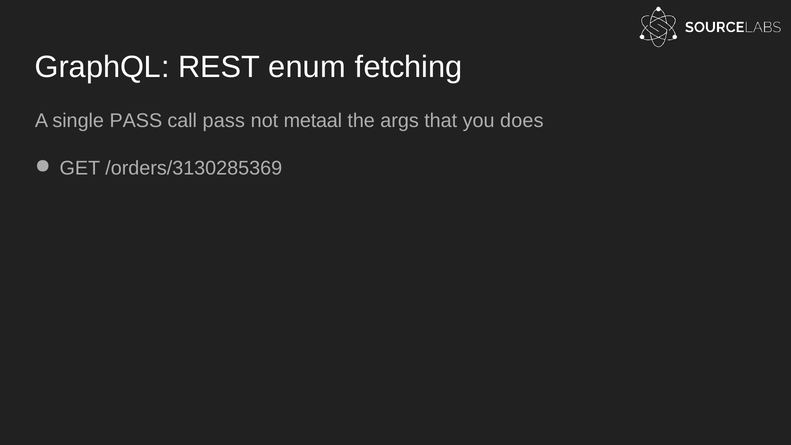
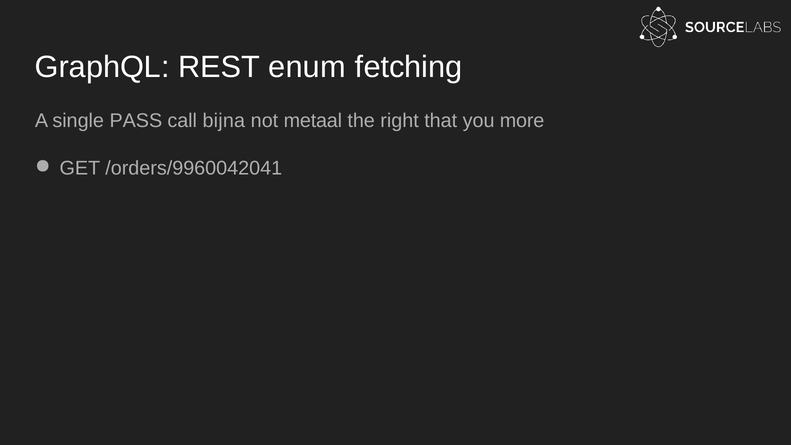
call pass: pass -> bijna (224, 121)
args: args -> right (400, 121)
does: does -> more (522, 121)
/orders/3130285369: /orders/3130285369 -> /orders/9960042041 (194, 168)
